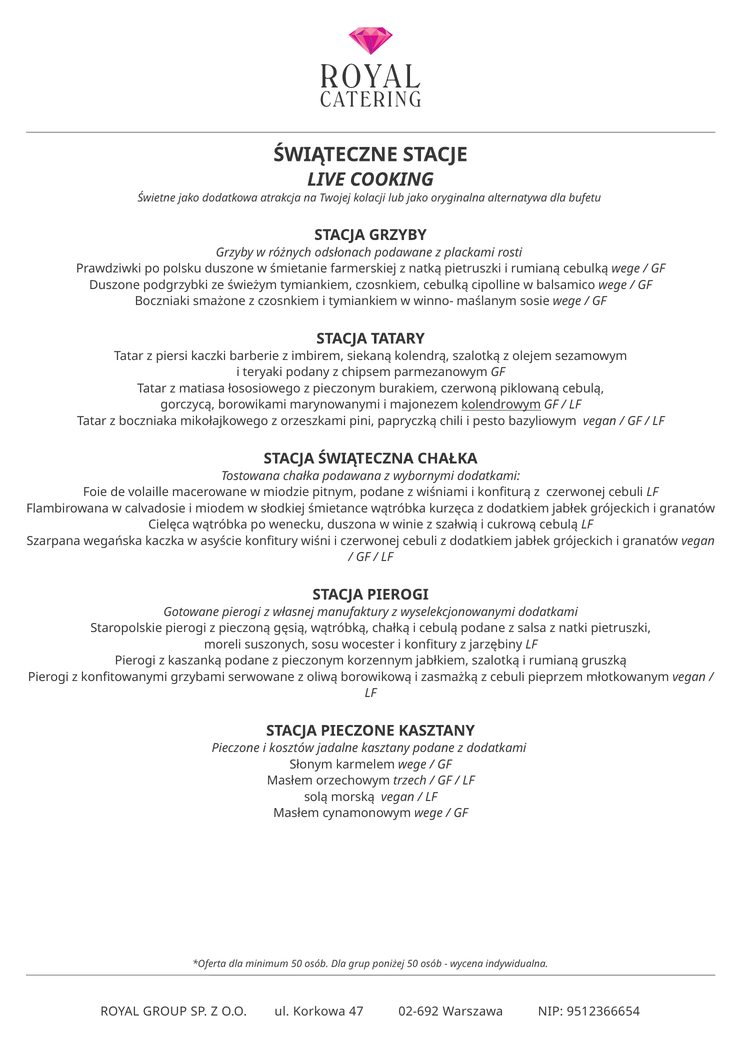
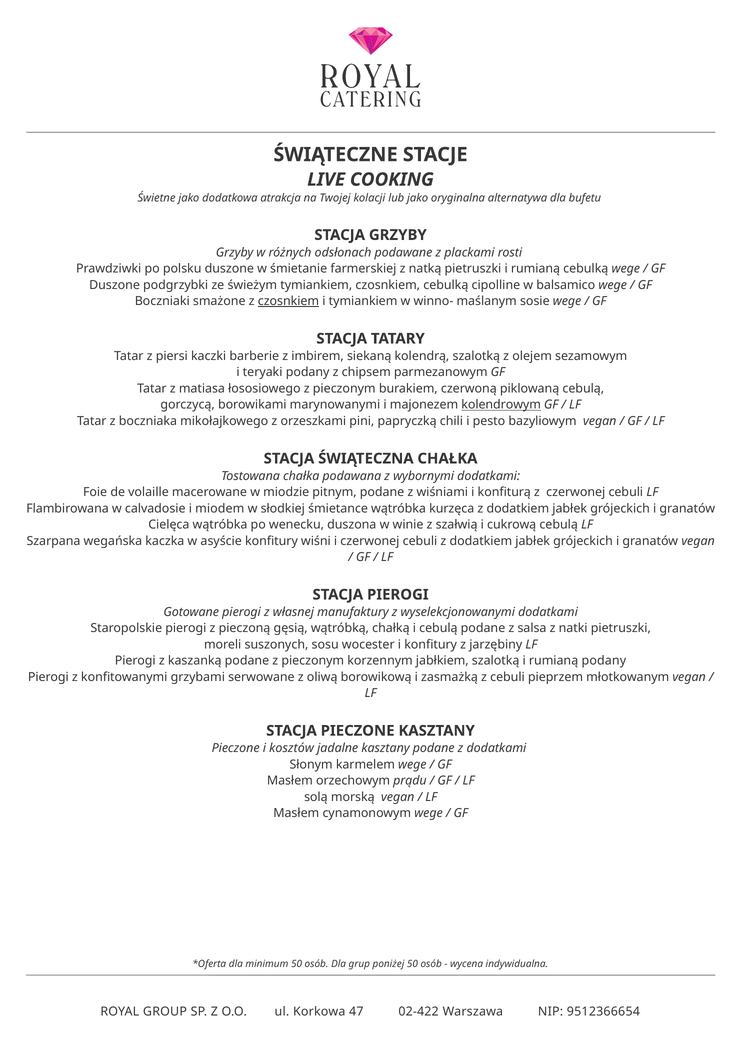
czosnkiem underline: none -> present (288, 301)
rumianą gruszką: gruszką -> podany (604, 661)
trzech: trzech -> prądu (410, 780)
02-692: 02-692 -> 02-422 (419, 1011)
